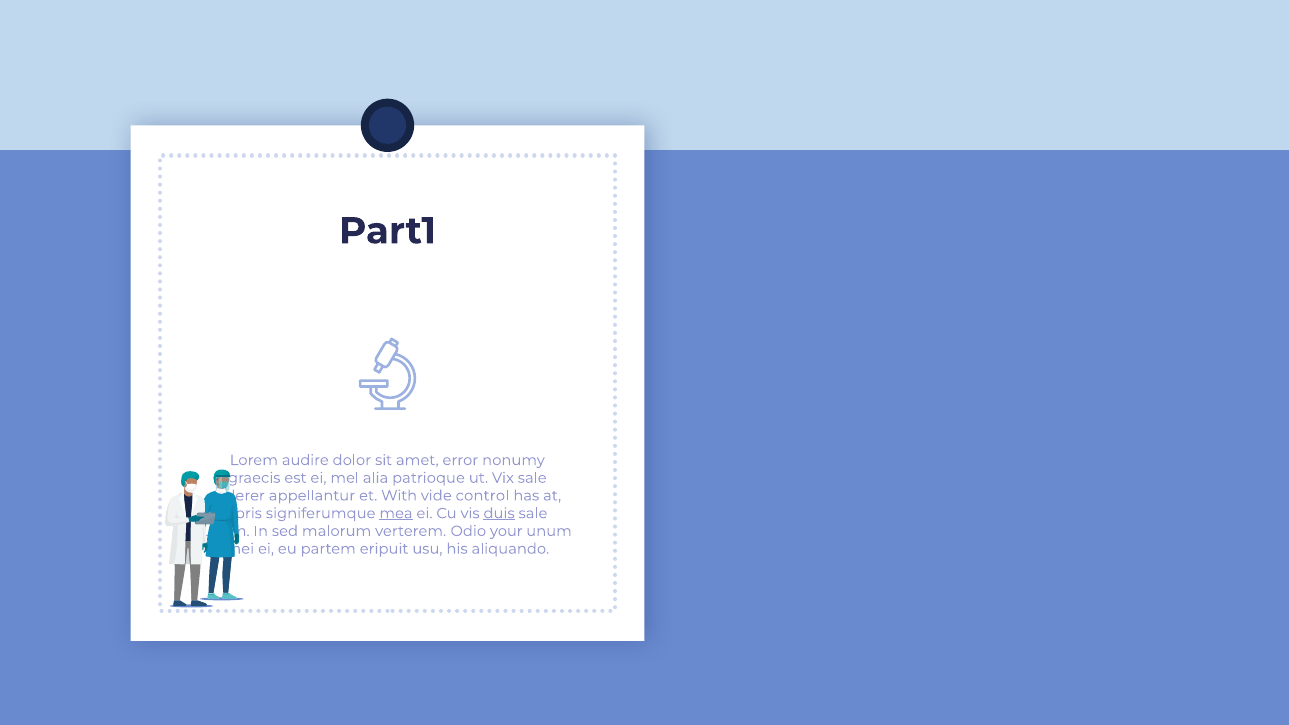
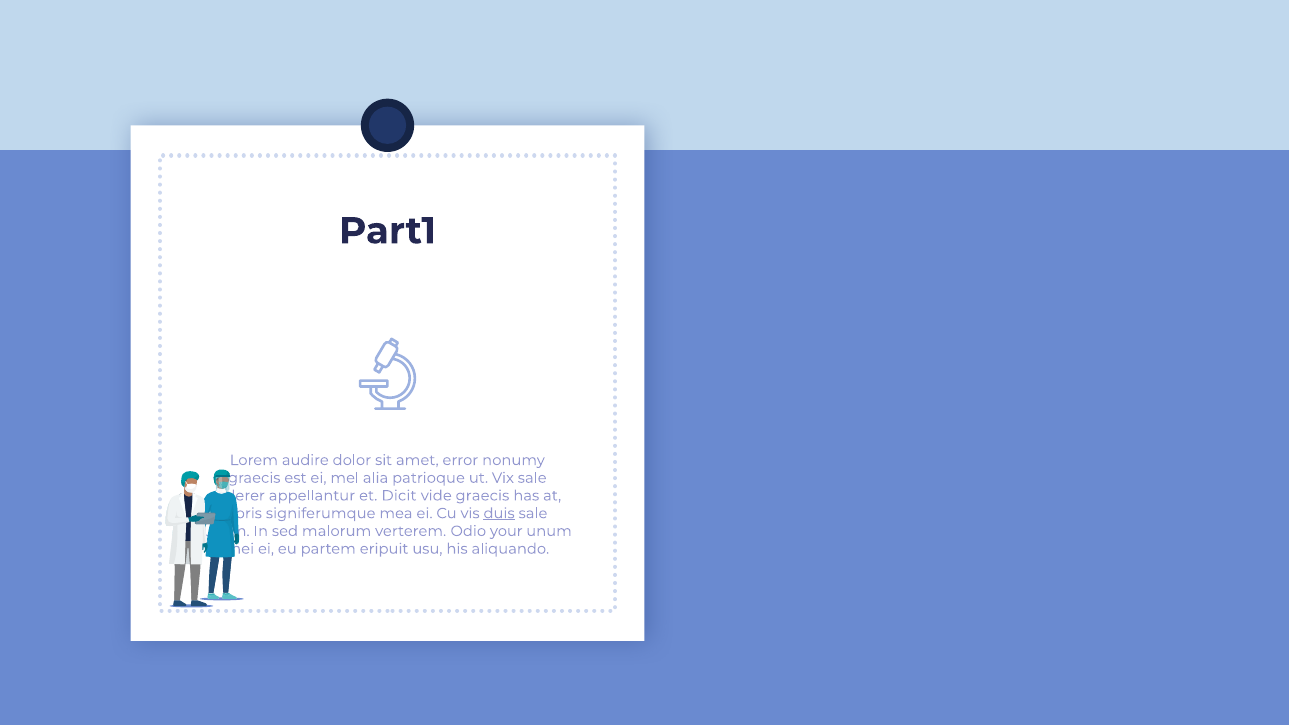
With: With -> Dicit (399, 496)
vide control: control -> graecis (482, 496)
mea underline: present -> none (396, 513)
